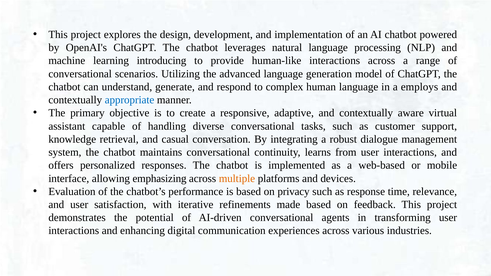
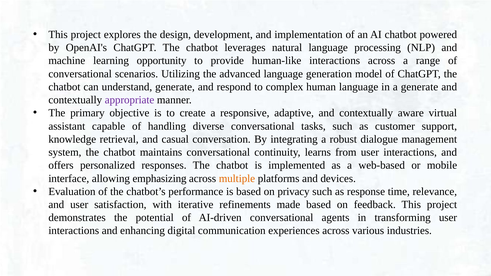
introducing: introducing -> opportunity (162, 61)
a employs: employs -> generate (420, 87)
appropriate colour: blue -> purple (130, 100)
